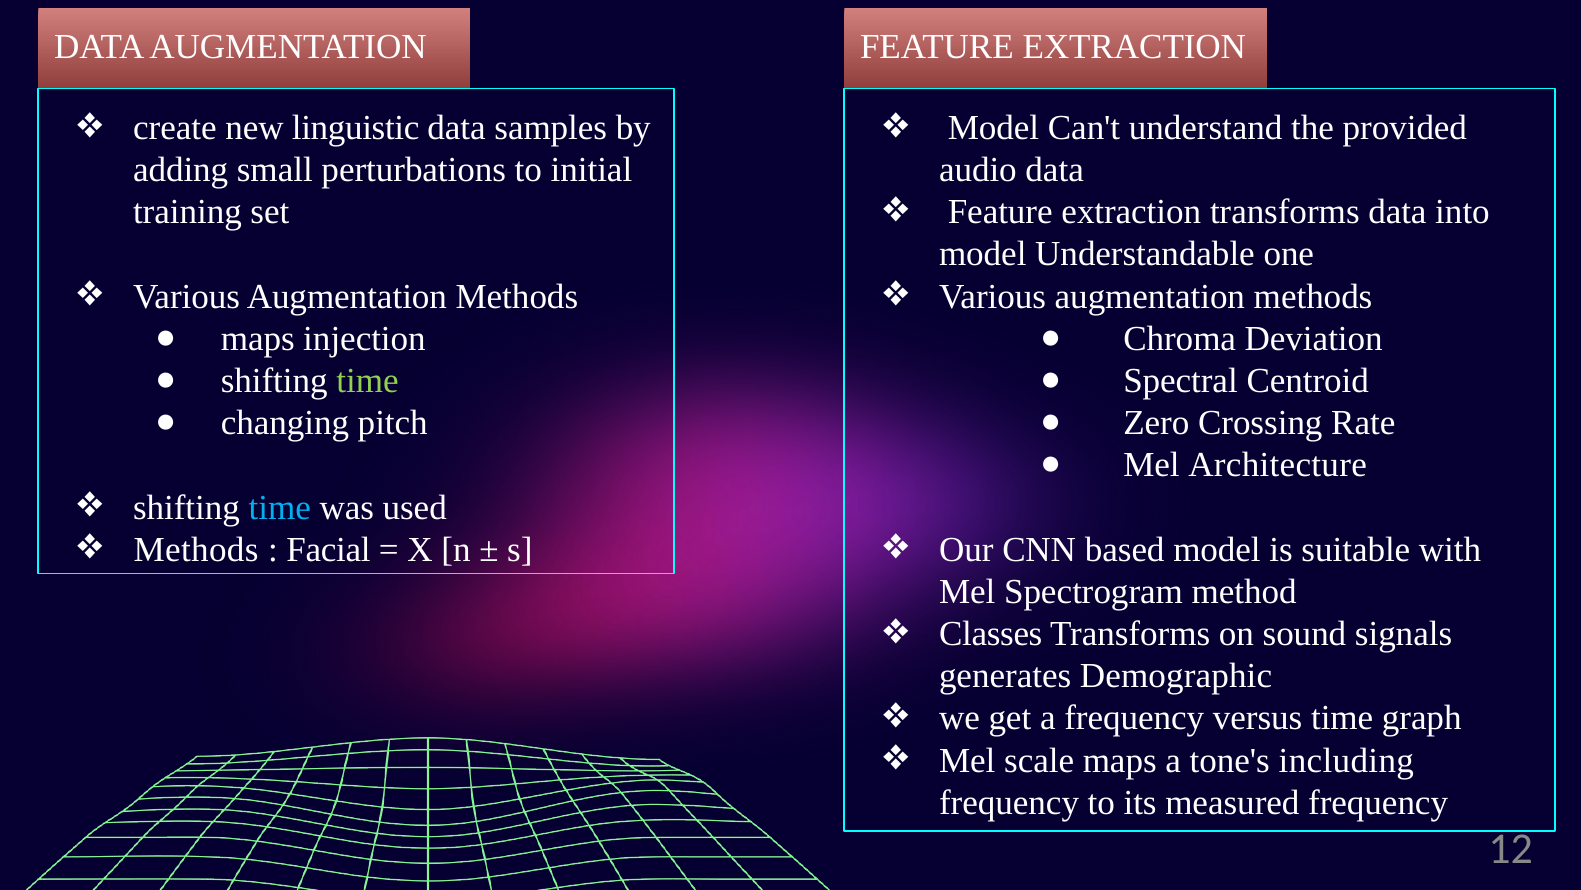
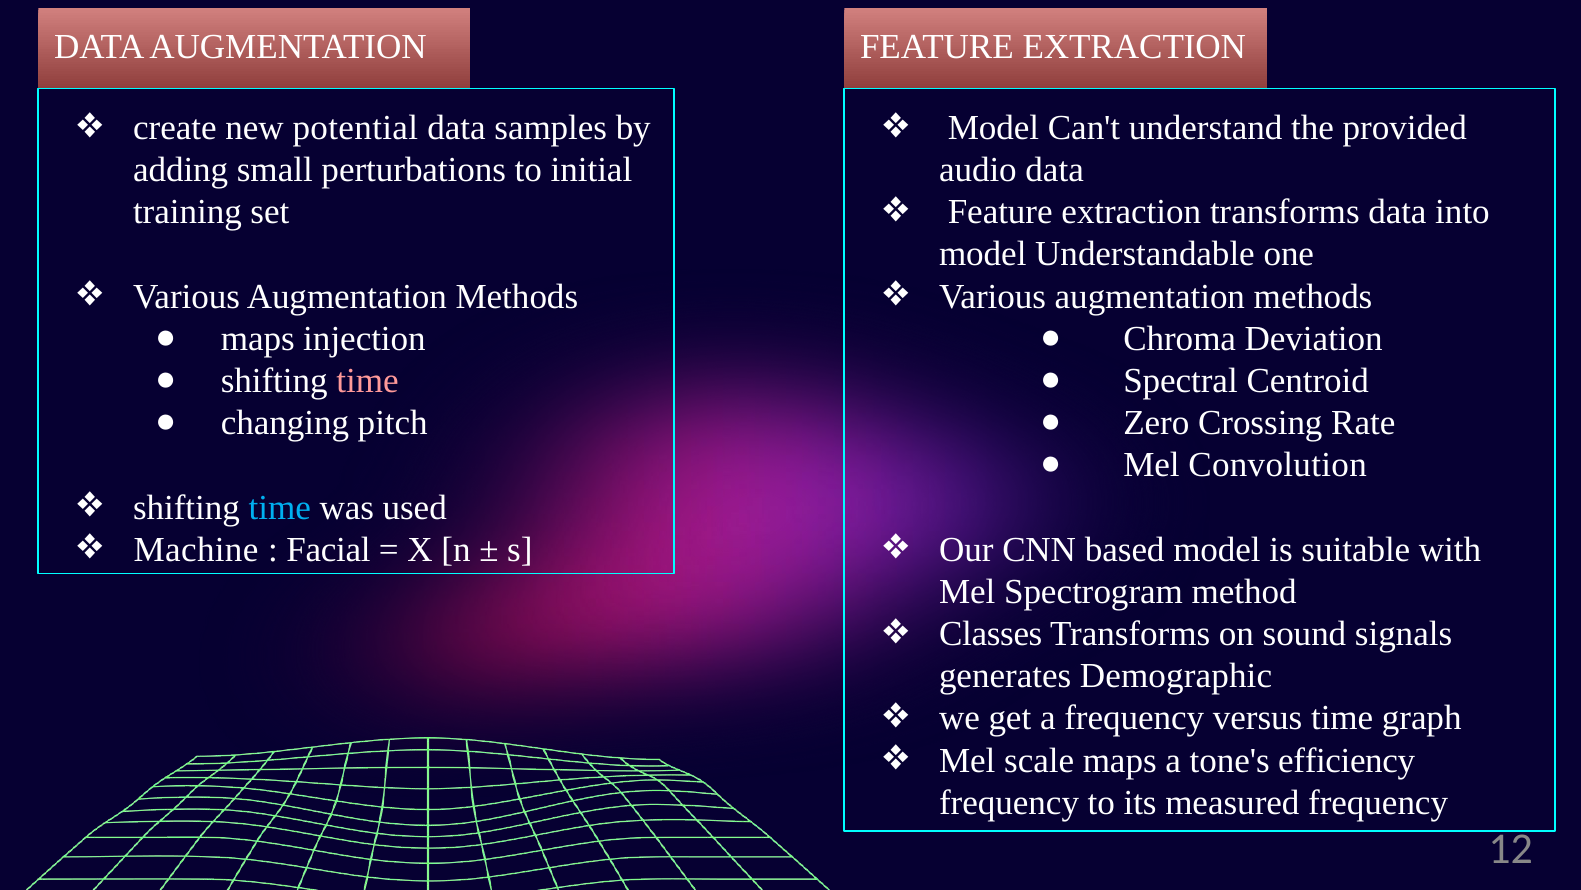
linguistic: linguistic -> potential (355, 128)
time colour: light green -> pink (367, 381)
Architecture: Architecture -> Convolution (1278, 465)
Methods: Methods -> Machine (196, 549)
including: including -> efficiency (1347, 760)
